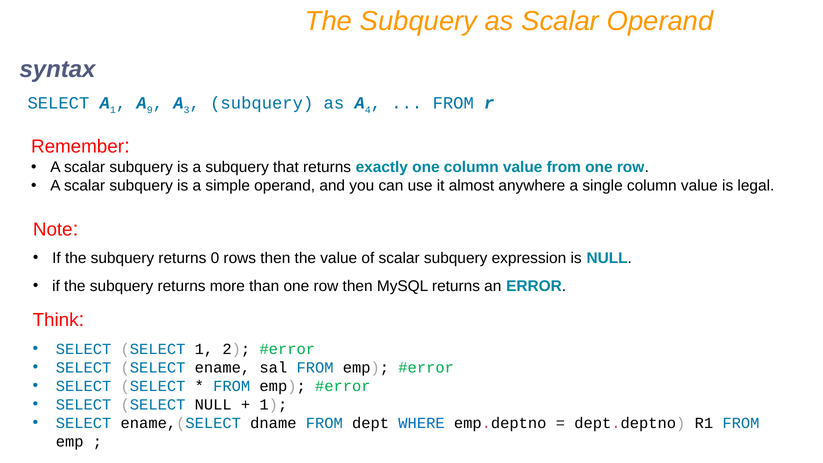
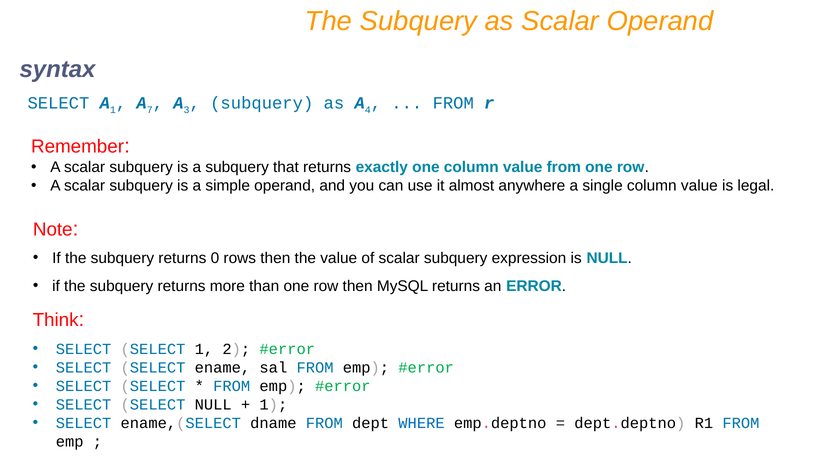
9: 9 -> 7 (150, 110)
